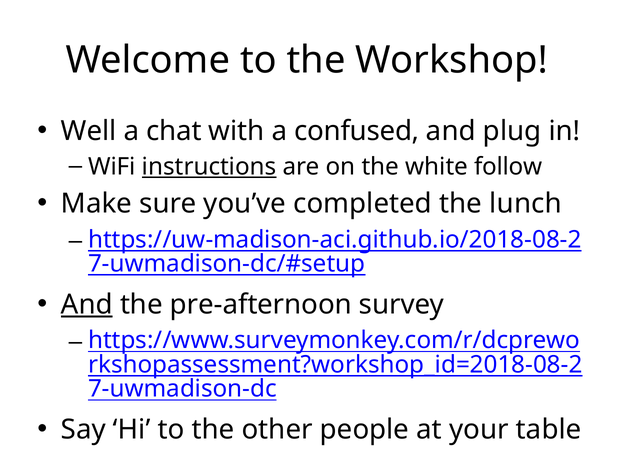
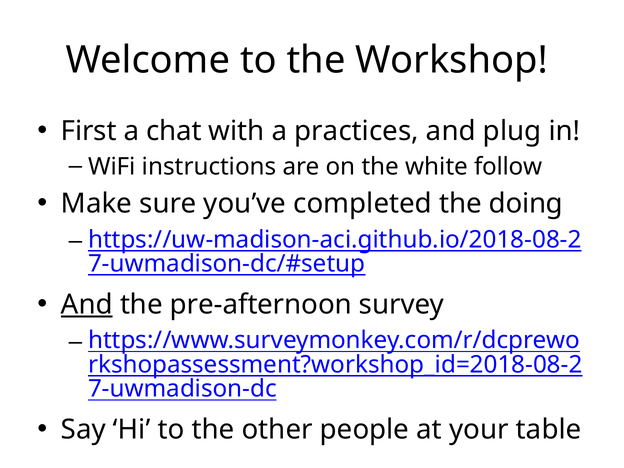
Well: Well -> First (89, 131)
confused: confused -> practices (357, 131)
instructions underline: present -> none (209, 167)
lunch: lunch -> doing (526, 204)
